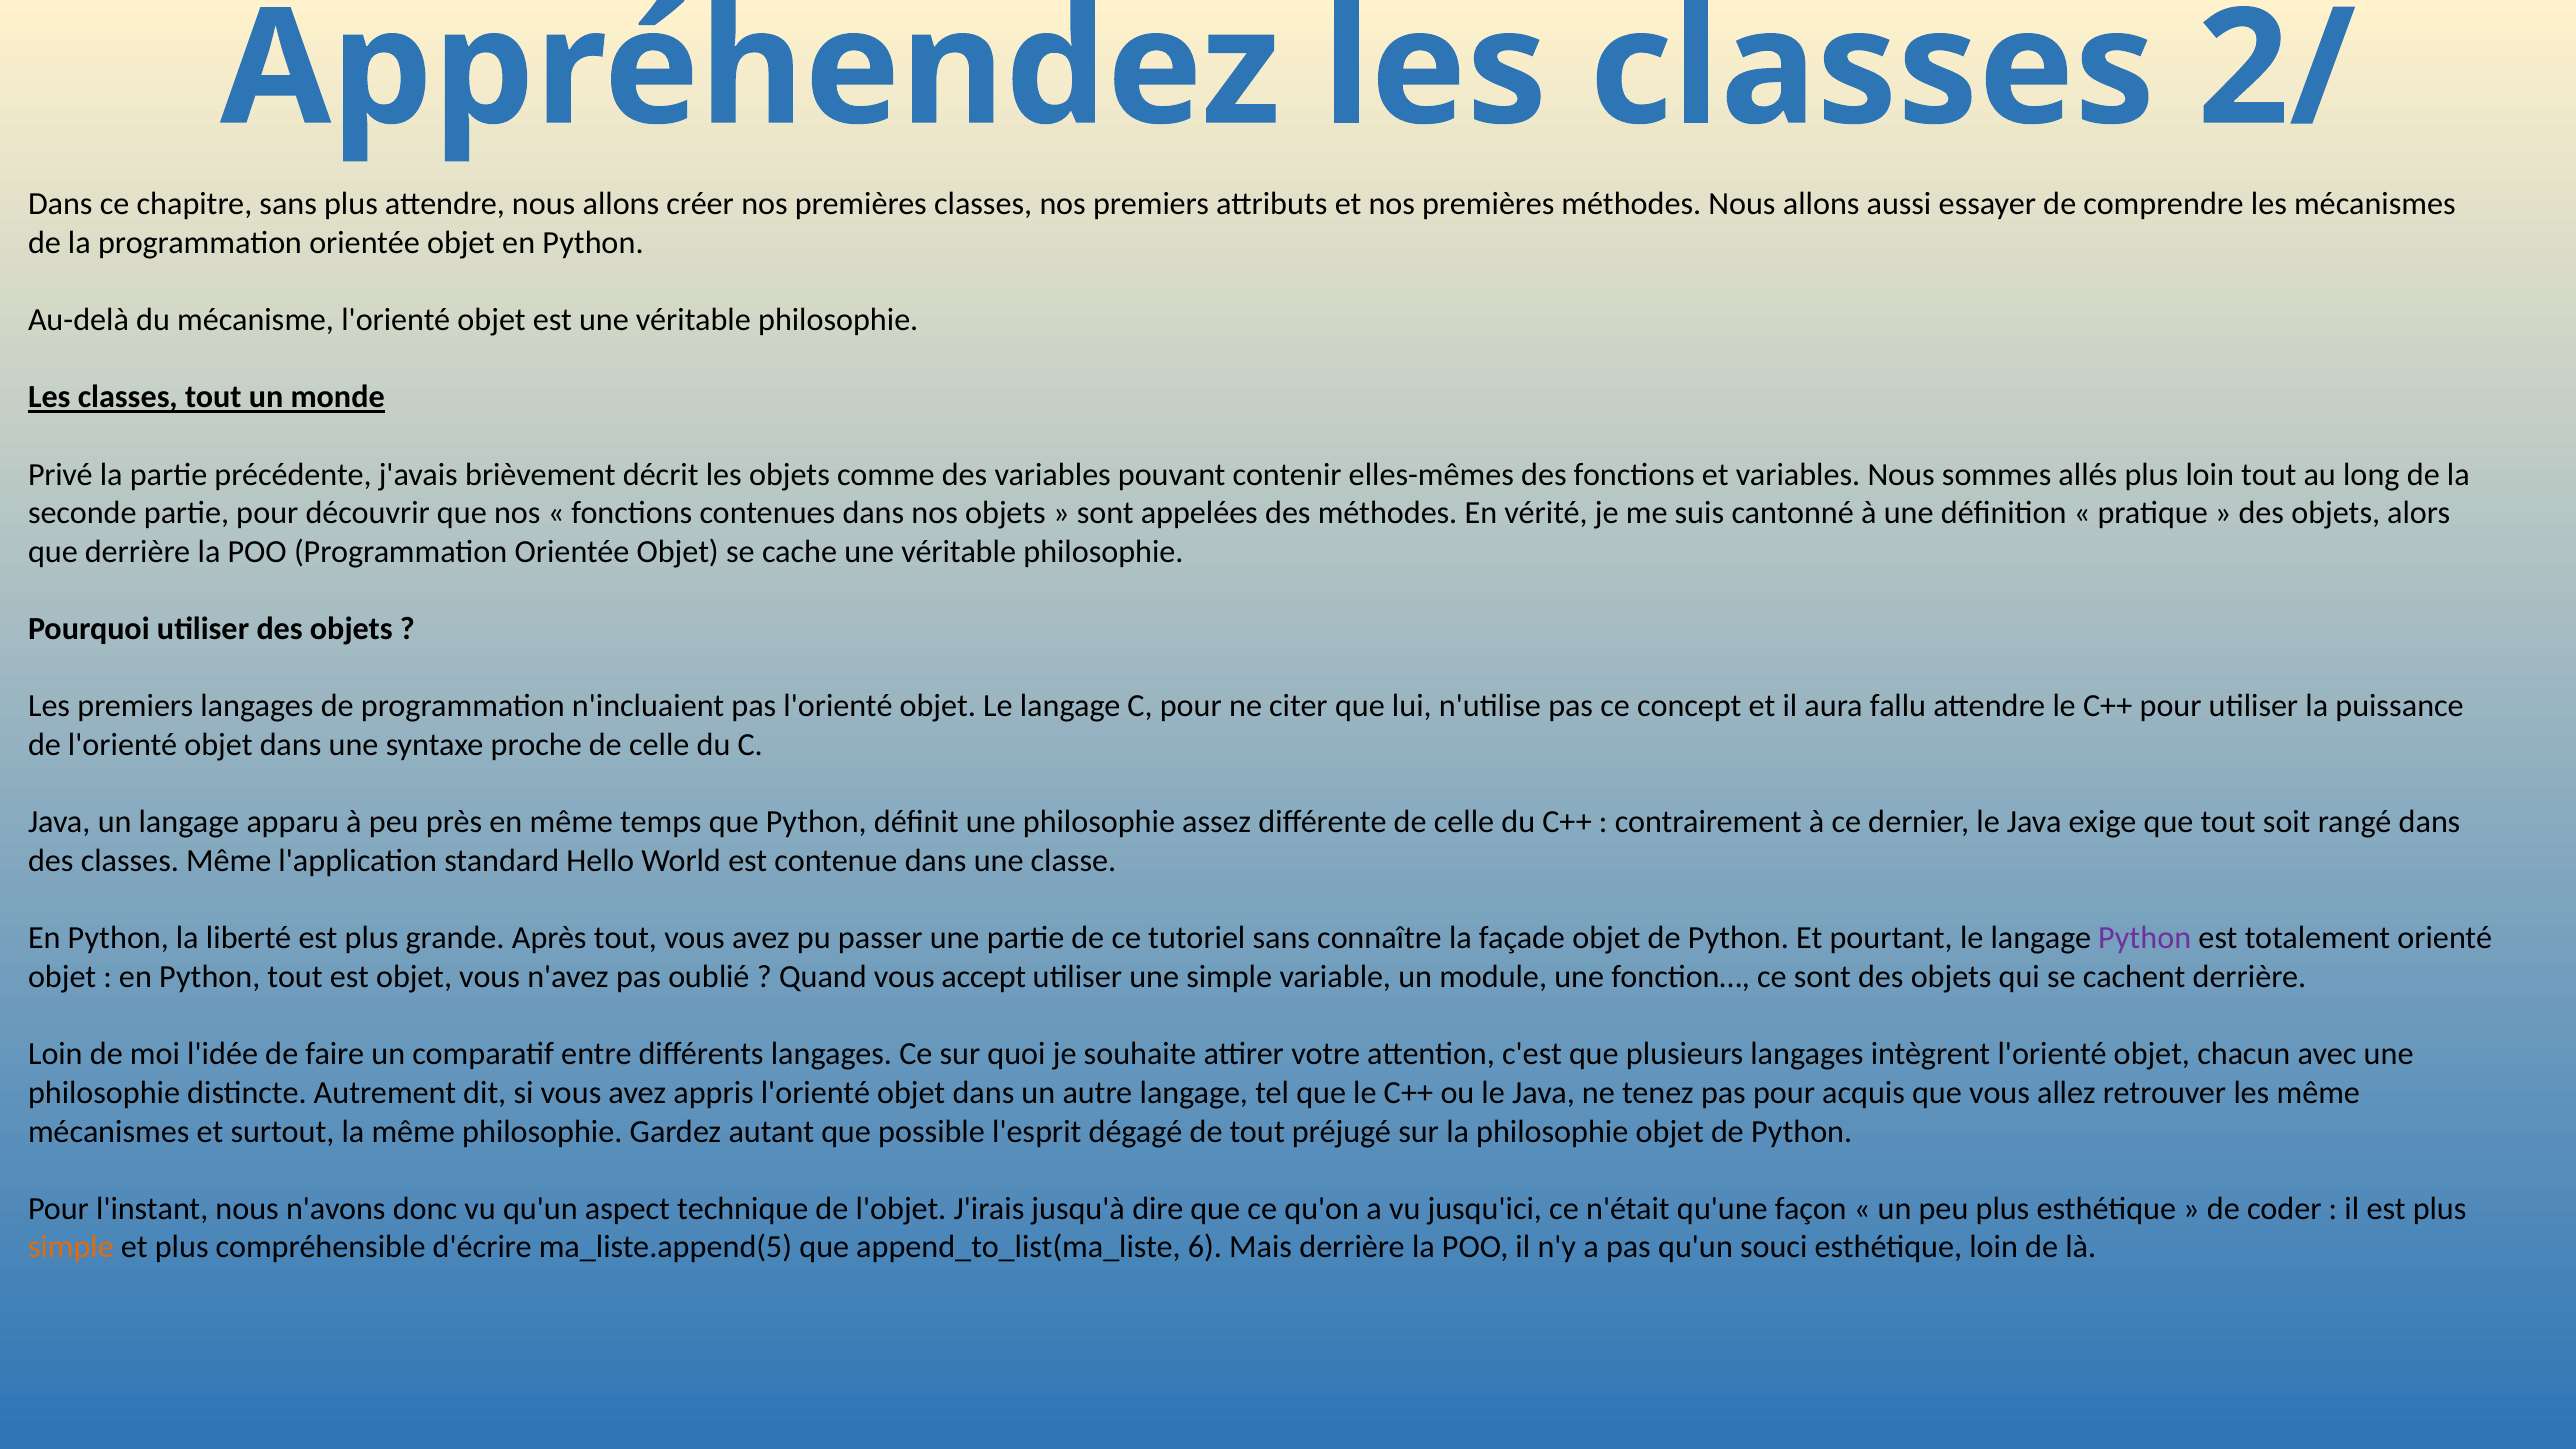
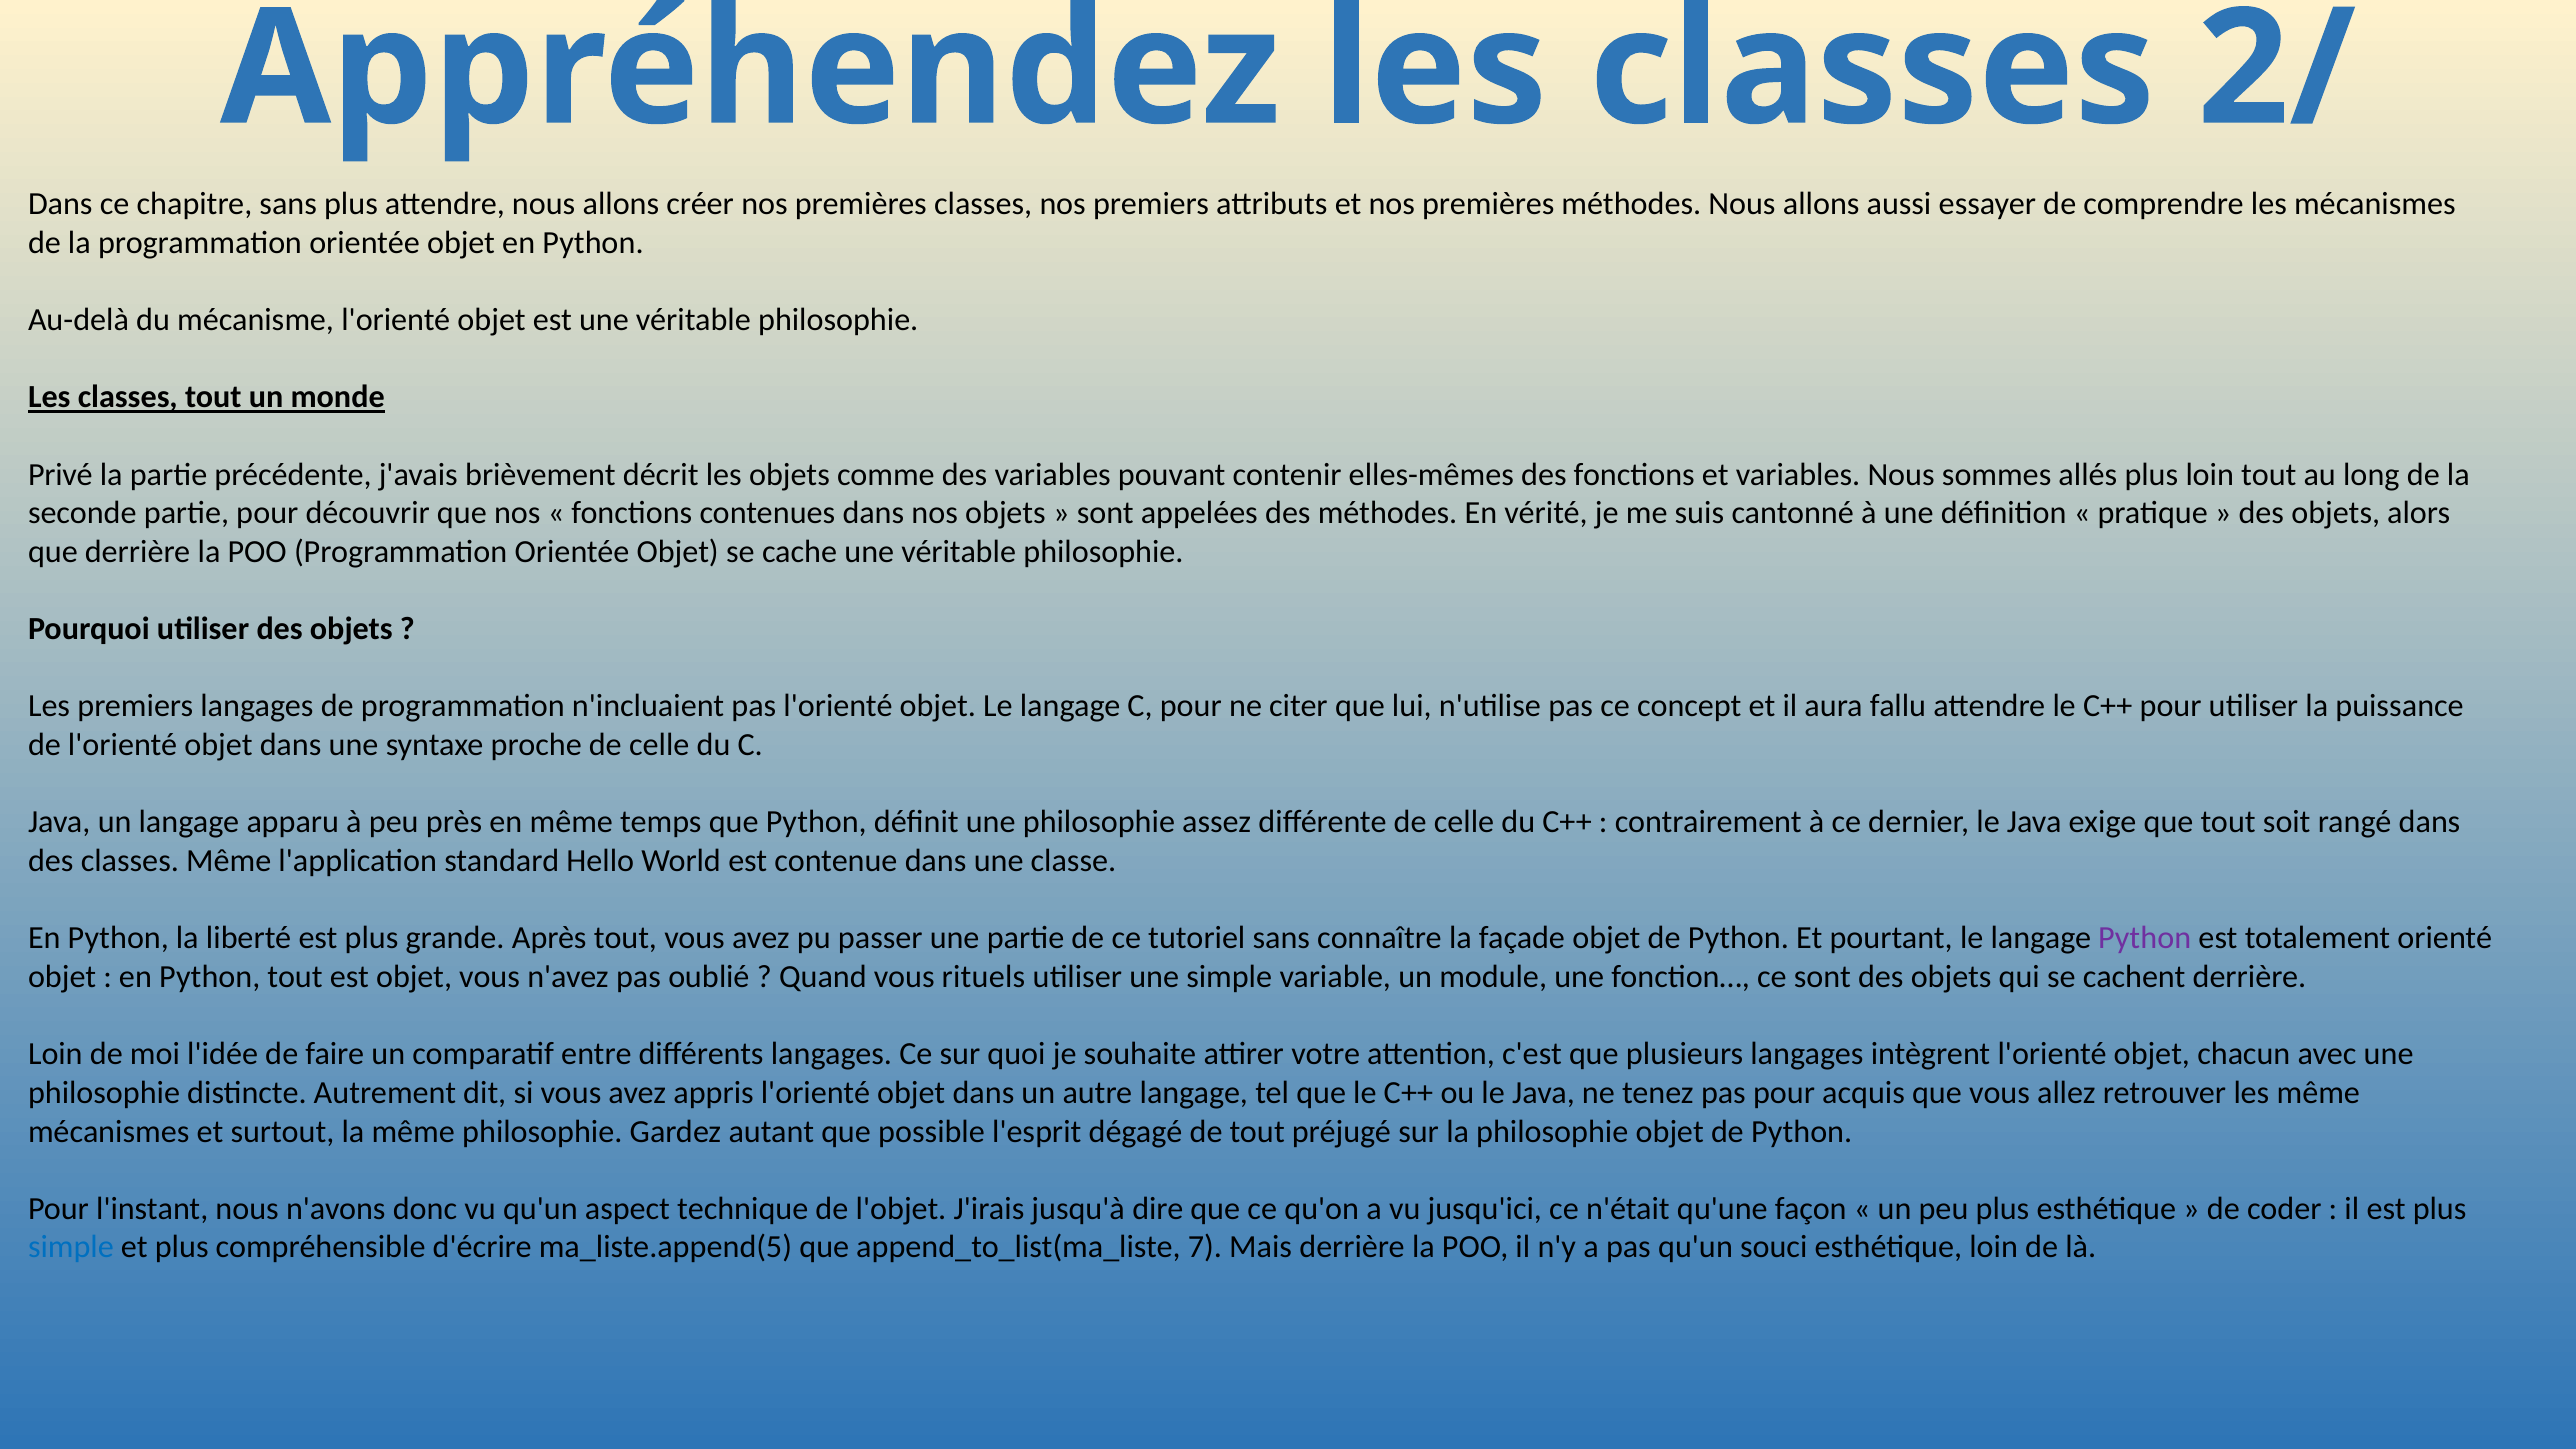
accept: accept -> rituels (983, 977)
simple colour: orange -> blue (71, 1247)
6: 6 -> 7 (1205, 1247)
